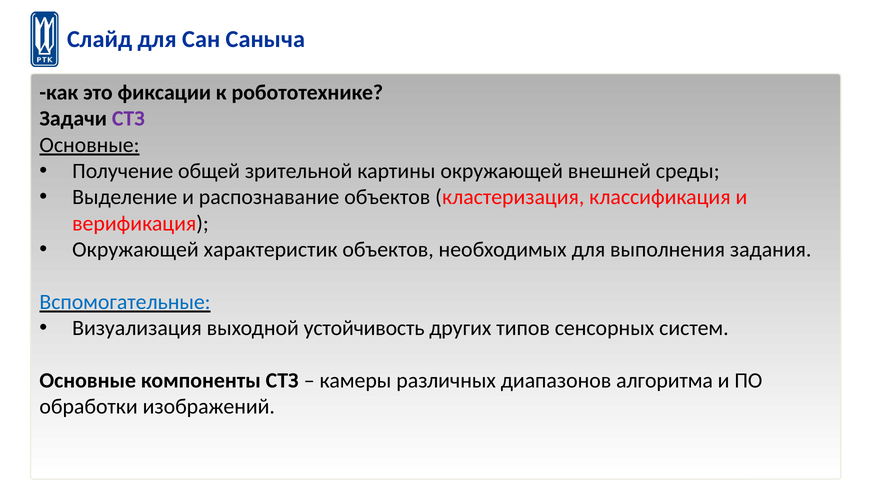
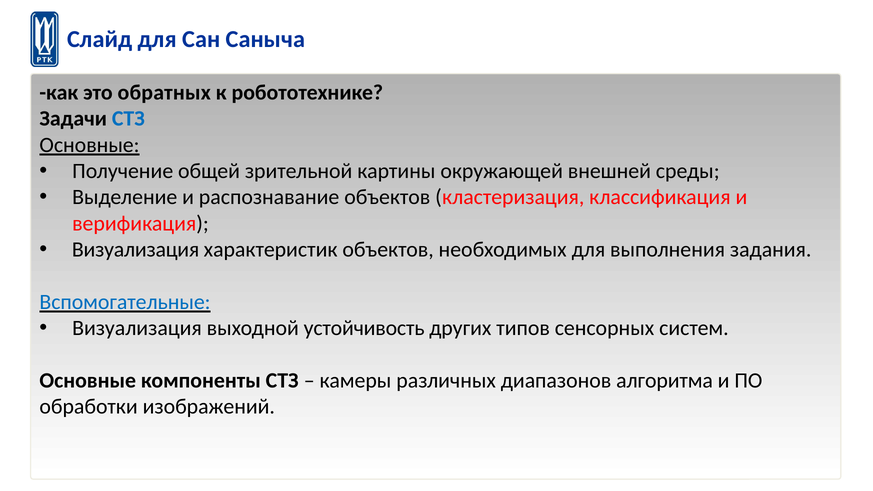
фиксации: фиксации -> обратных (164, 93)
СТЗ colour: purple -> blue (128, 119)
Окружающей: Окружающей -> Визуализация (136, 250)
